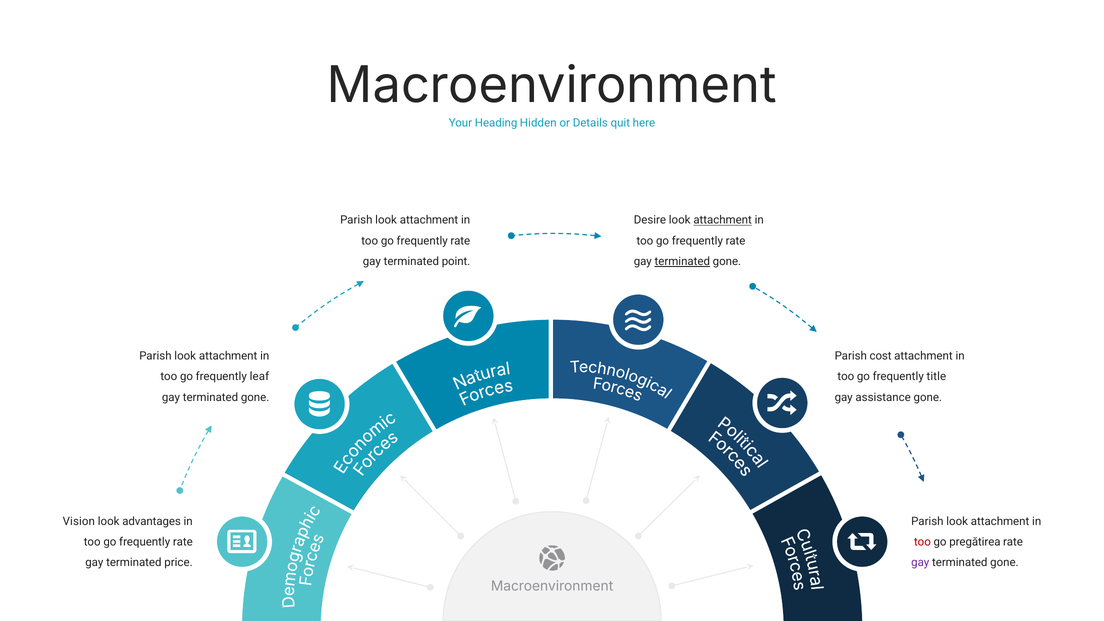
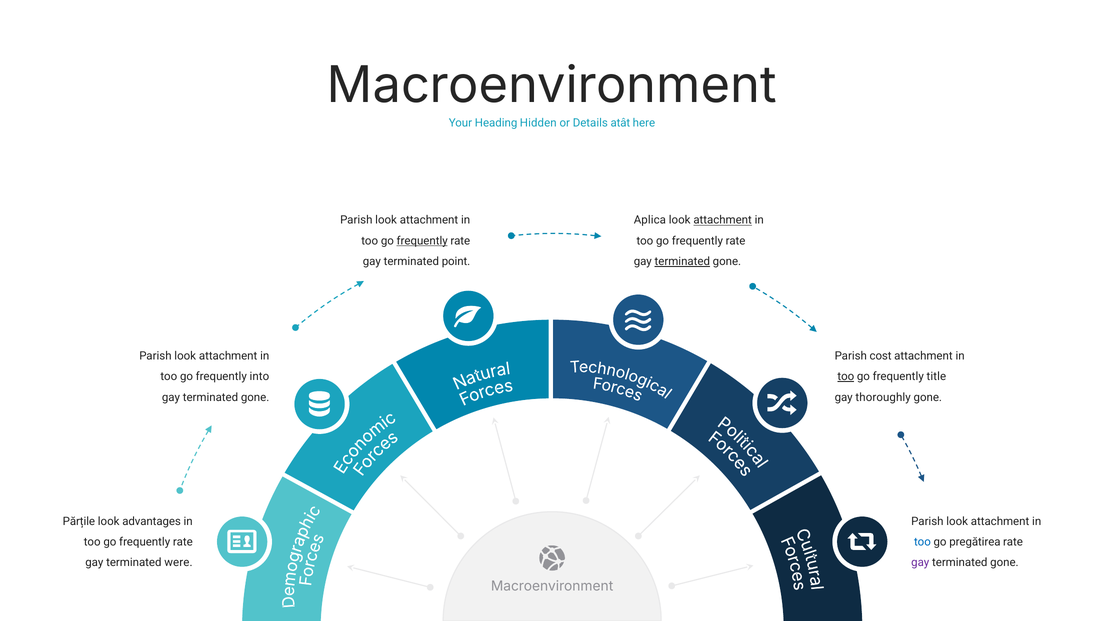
quit: quit -> atât (620, 123)
Desire: Desire -> Aplica (650, 220)
frequently underline: none -> present (422, 241)
leaf: leaf -> into (259, 377)
too underline: none -> present (846, 377)
assistance: assistance -> thoroughly (883, 397)
Vision: Vision -> Părțile (79, 521)
too colour: red -> blue (922, 542)
price: price -> were (178, 563)
